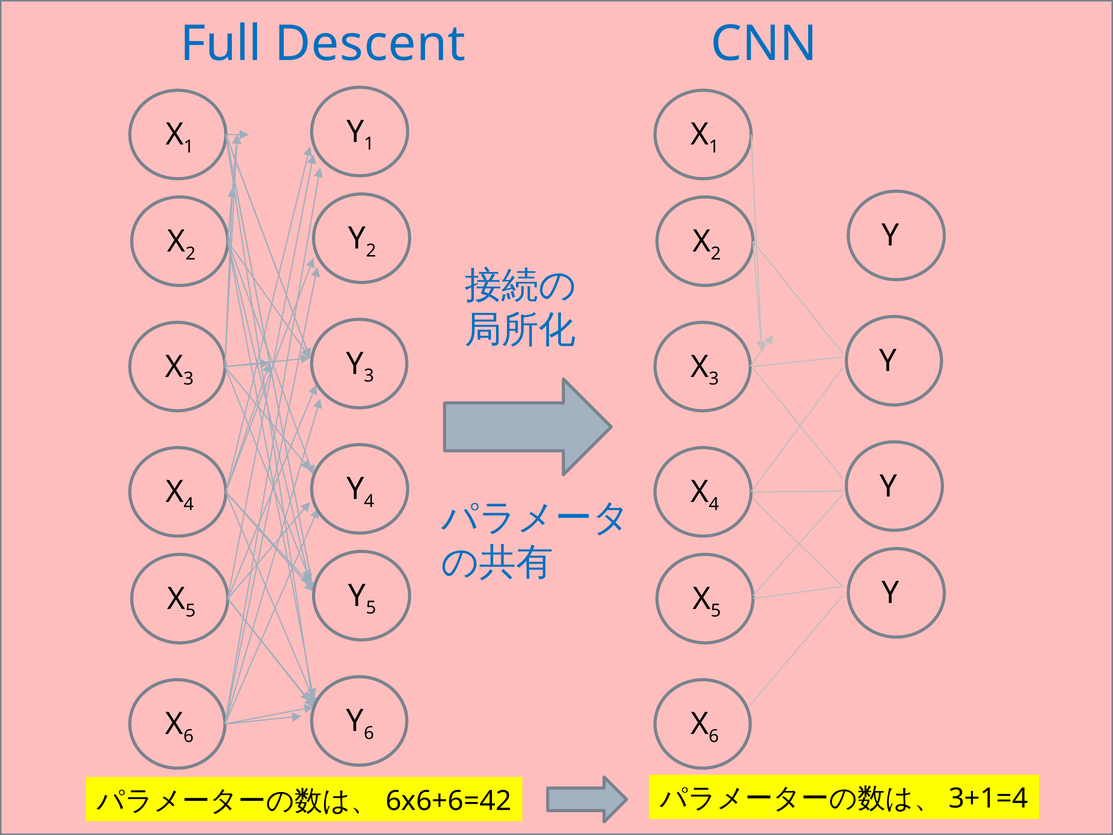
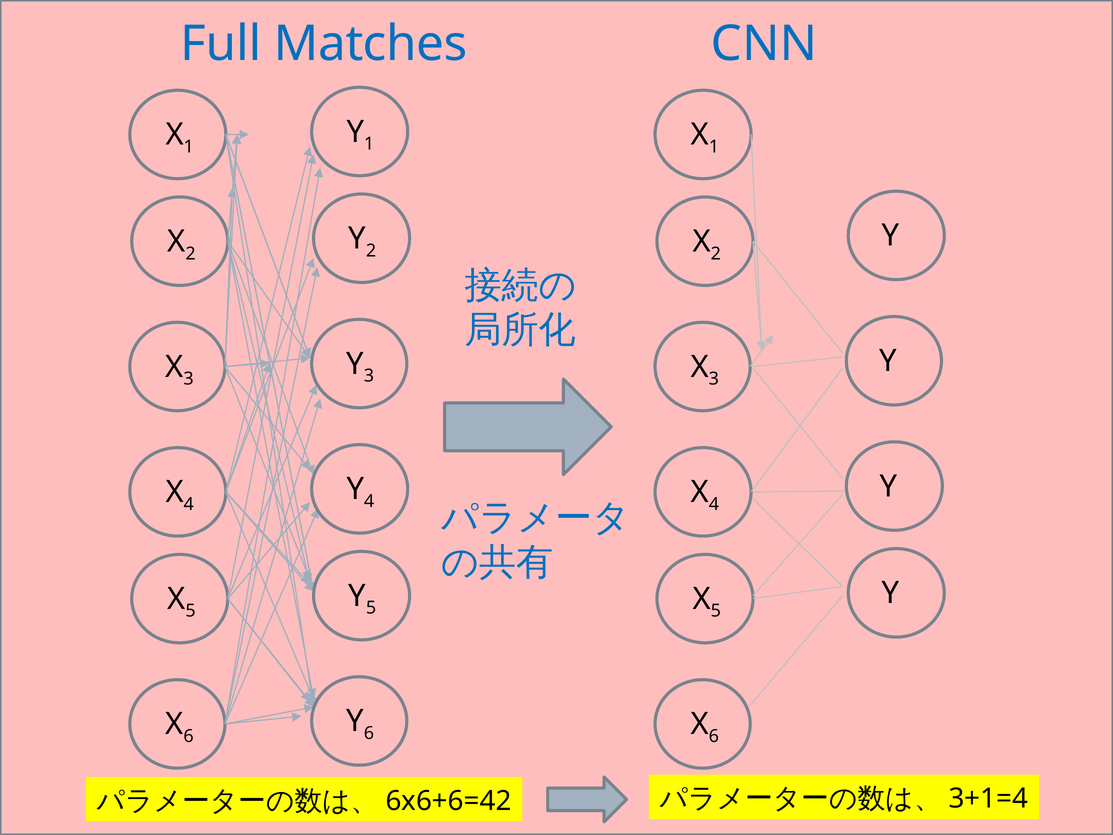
Descent: Descent -> Matches (371, 44)
